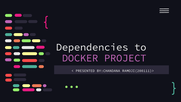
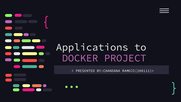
Dependencies: Dependencies -> Applications (92, 47)
